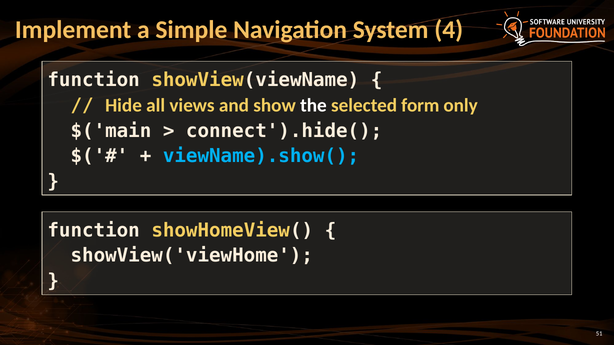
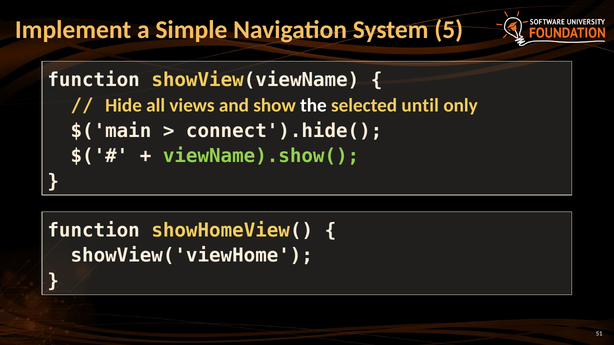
4: 4 -> 5 (449, 30)
form: form -> until (420, 106)
viewName).show( colour: light blue -> light green (261, 156)
